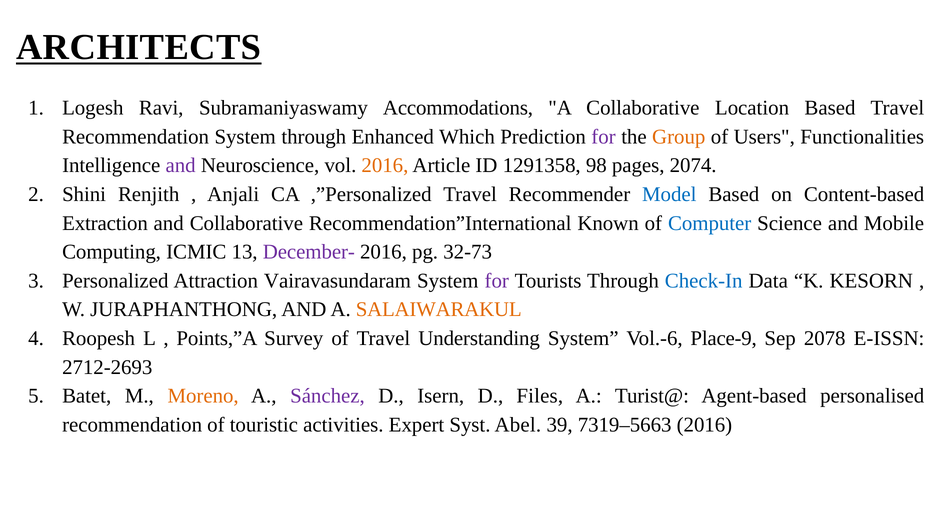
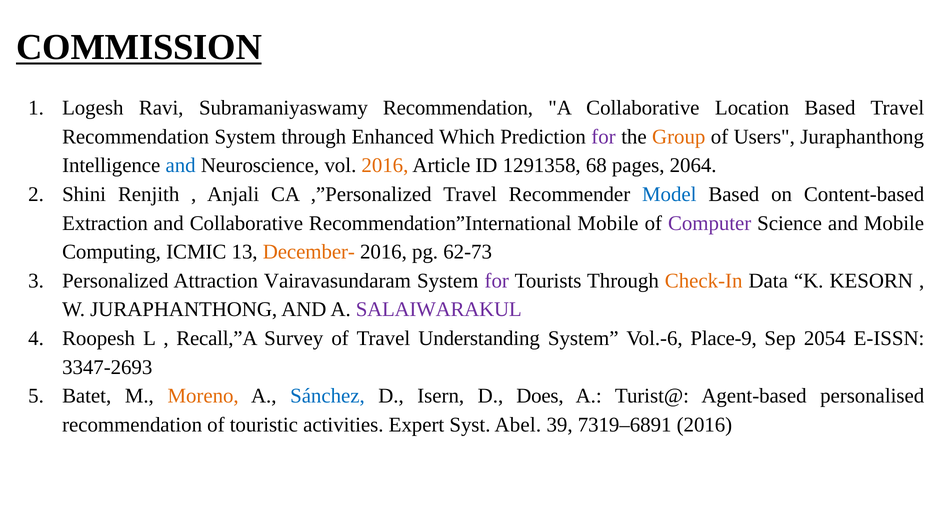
ARCHITECTS: ARCHITECTS -> COMMISSION (139, 47)
Subramaniyaswamy Accommodations: Accommodations -> Recommendation (458, 108)
Users Functionalities: Functionalities -> Juraphanthong (862, 137)
and colour: purple -> blue (181, 166)
98: 98 -> 68 (596, 166)
2074: 2074 -> 2064 (693, 166)
Recommendation”International Known: Known -> Mobile (608, 223)
Computer colour: blue -> purple (710, 223)
December- colour: purple -> orange (309, 252)
32-73: 32-73 -> 62-73 (468, 252)
Check-In colour: blue -> orange (704, 281)
SALAIWARAKUL colour: orange -> purple (439, 310)
Points,”A: Points,”A -> Recall,”A (217, 339)
2078: 2078 -> 2054 (825, 339)
2712-2693: 2712-2693 -> 3347-2693 (107, 367)
Sánchez colour: purple -> blue (327, 396)
Files: Files -> Does (540, 396)
7319–5663: 7319–5663 -> 7319–6891 (625, 425)
